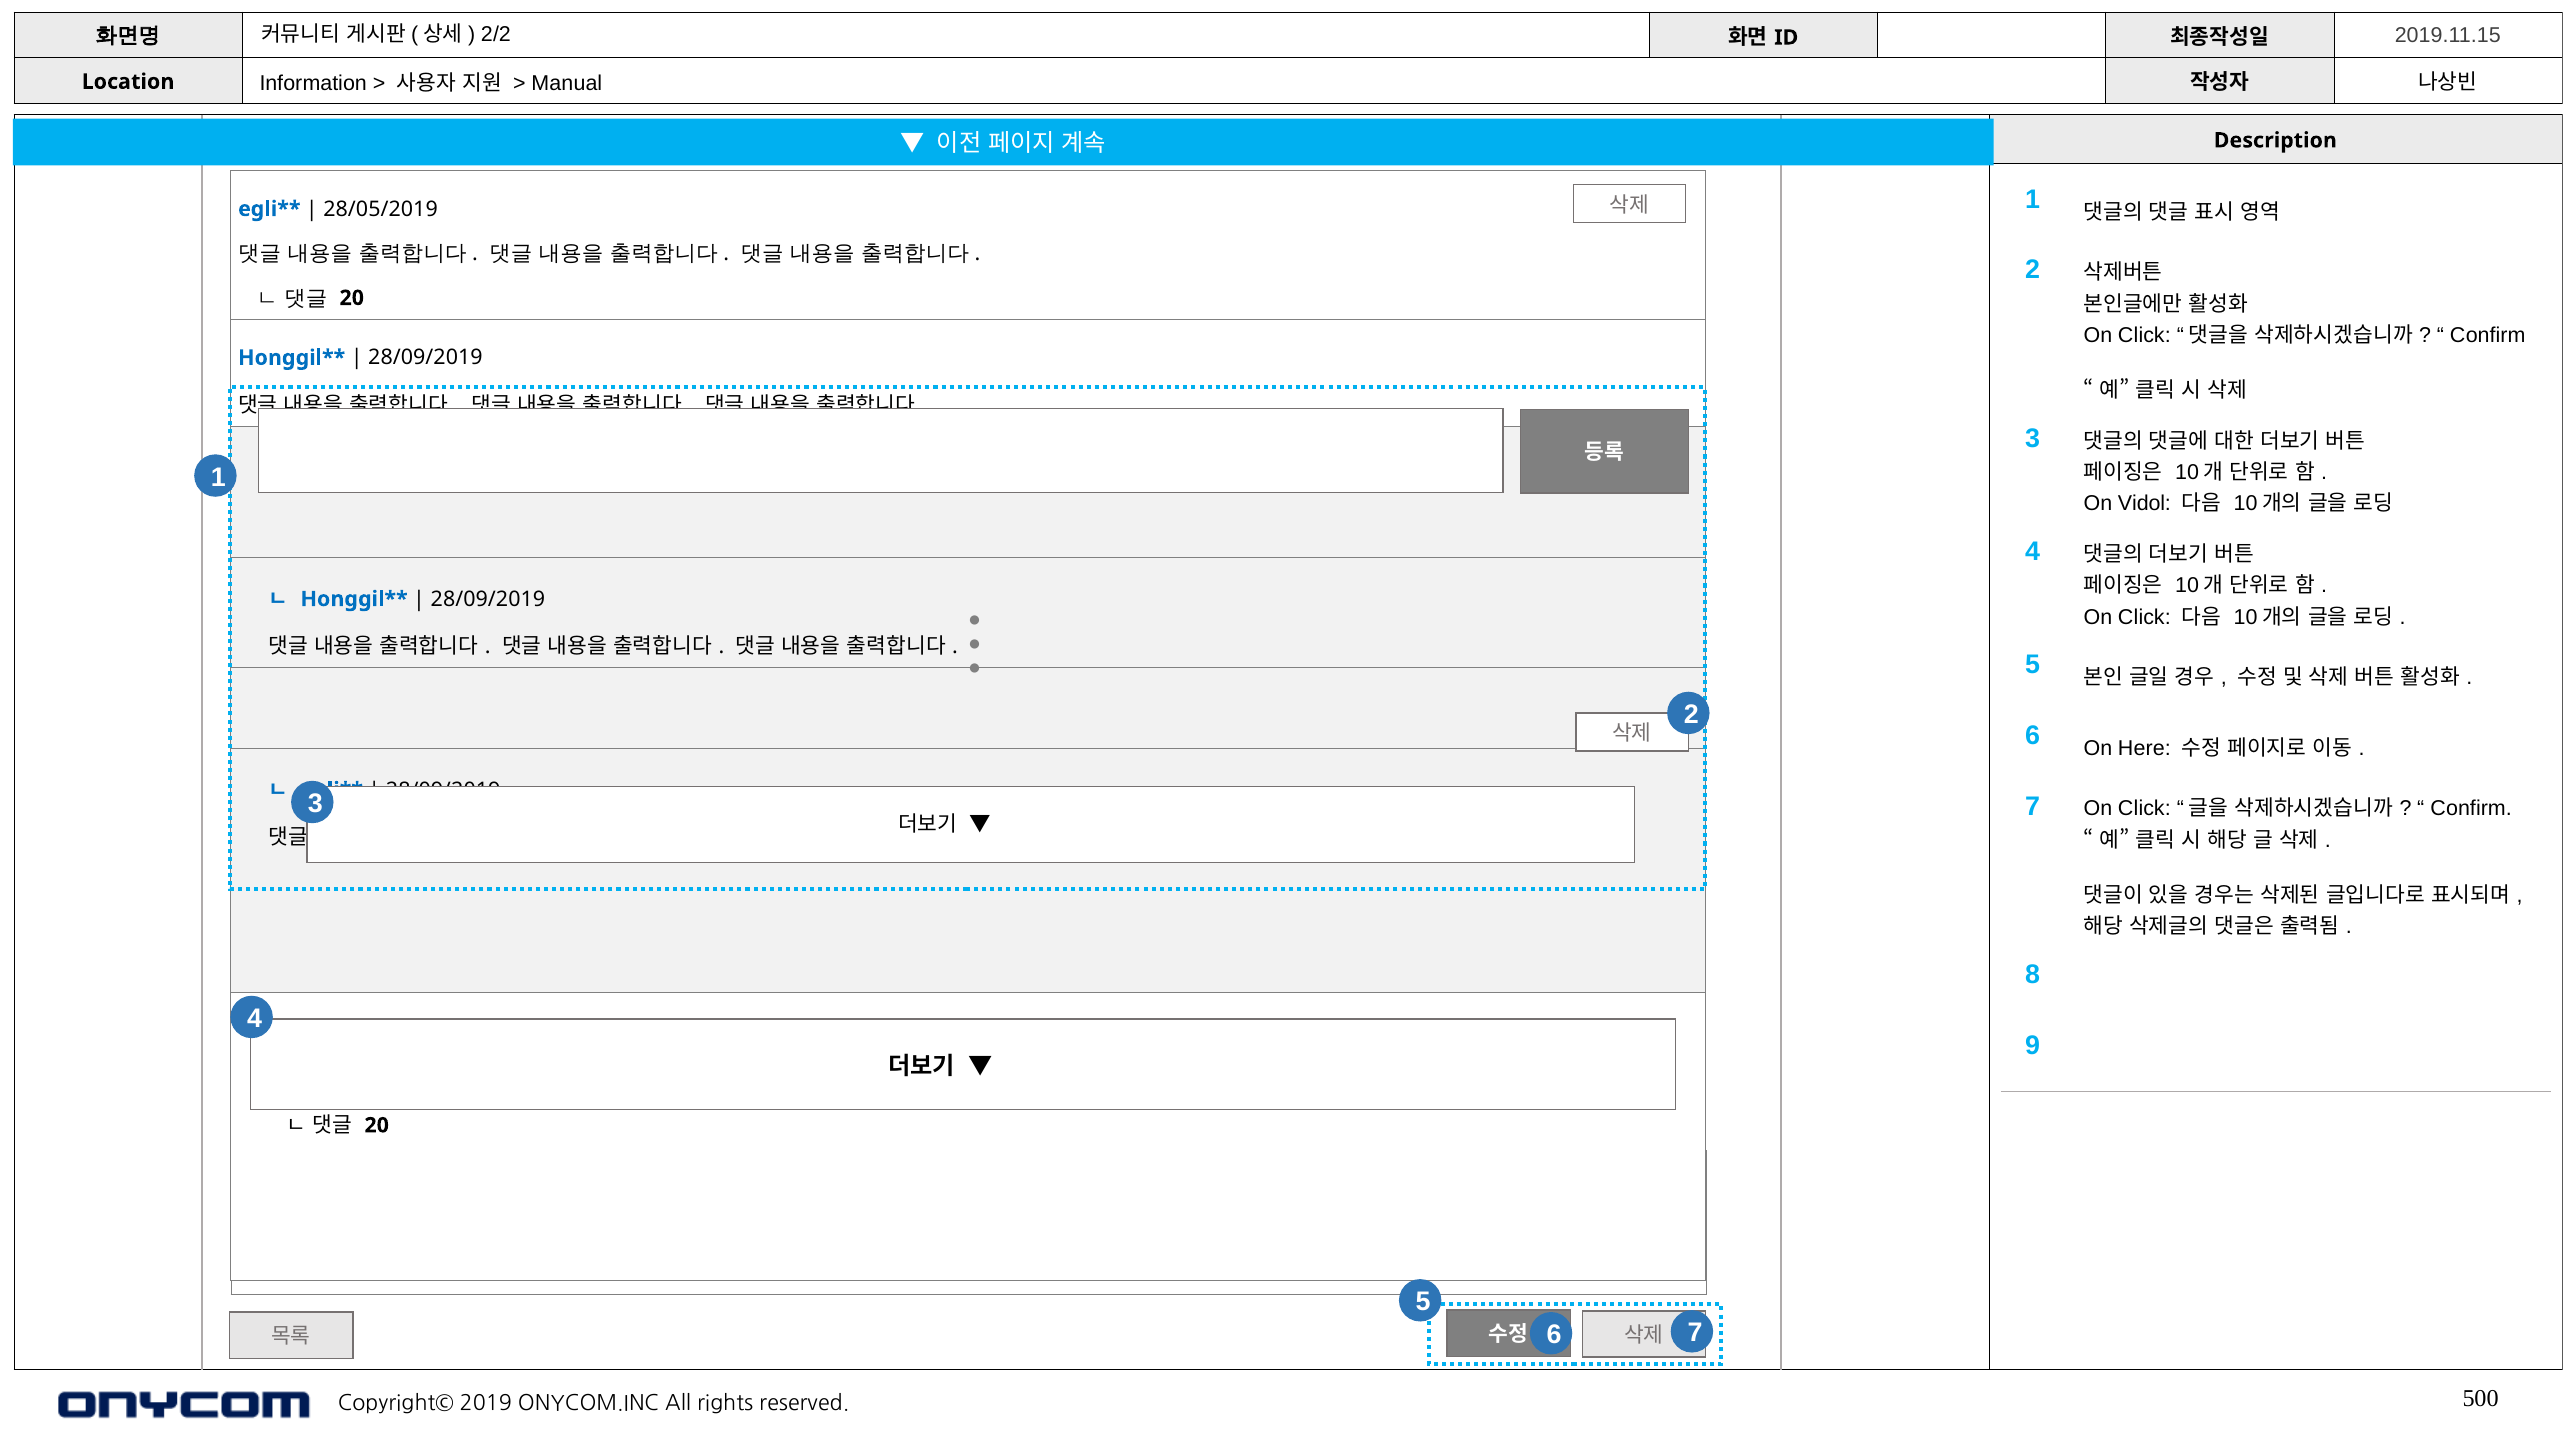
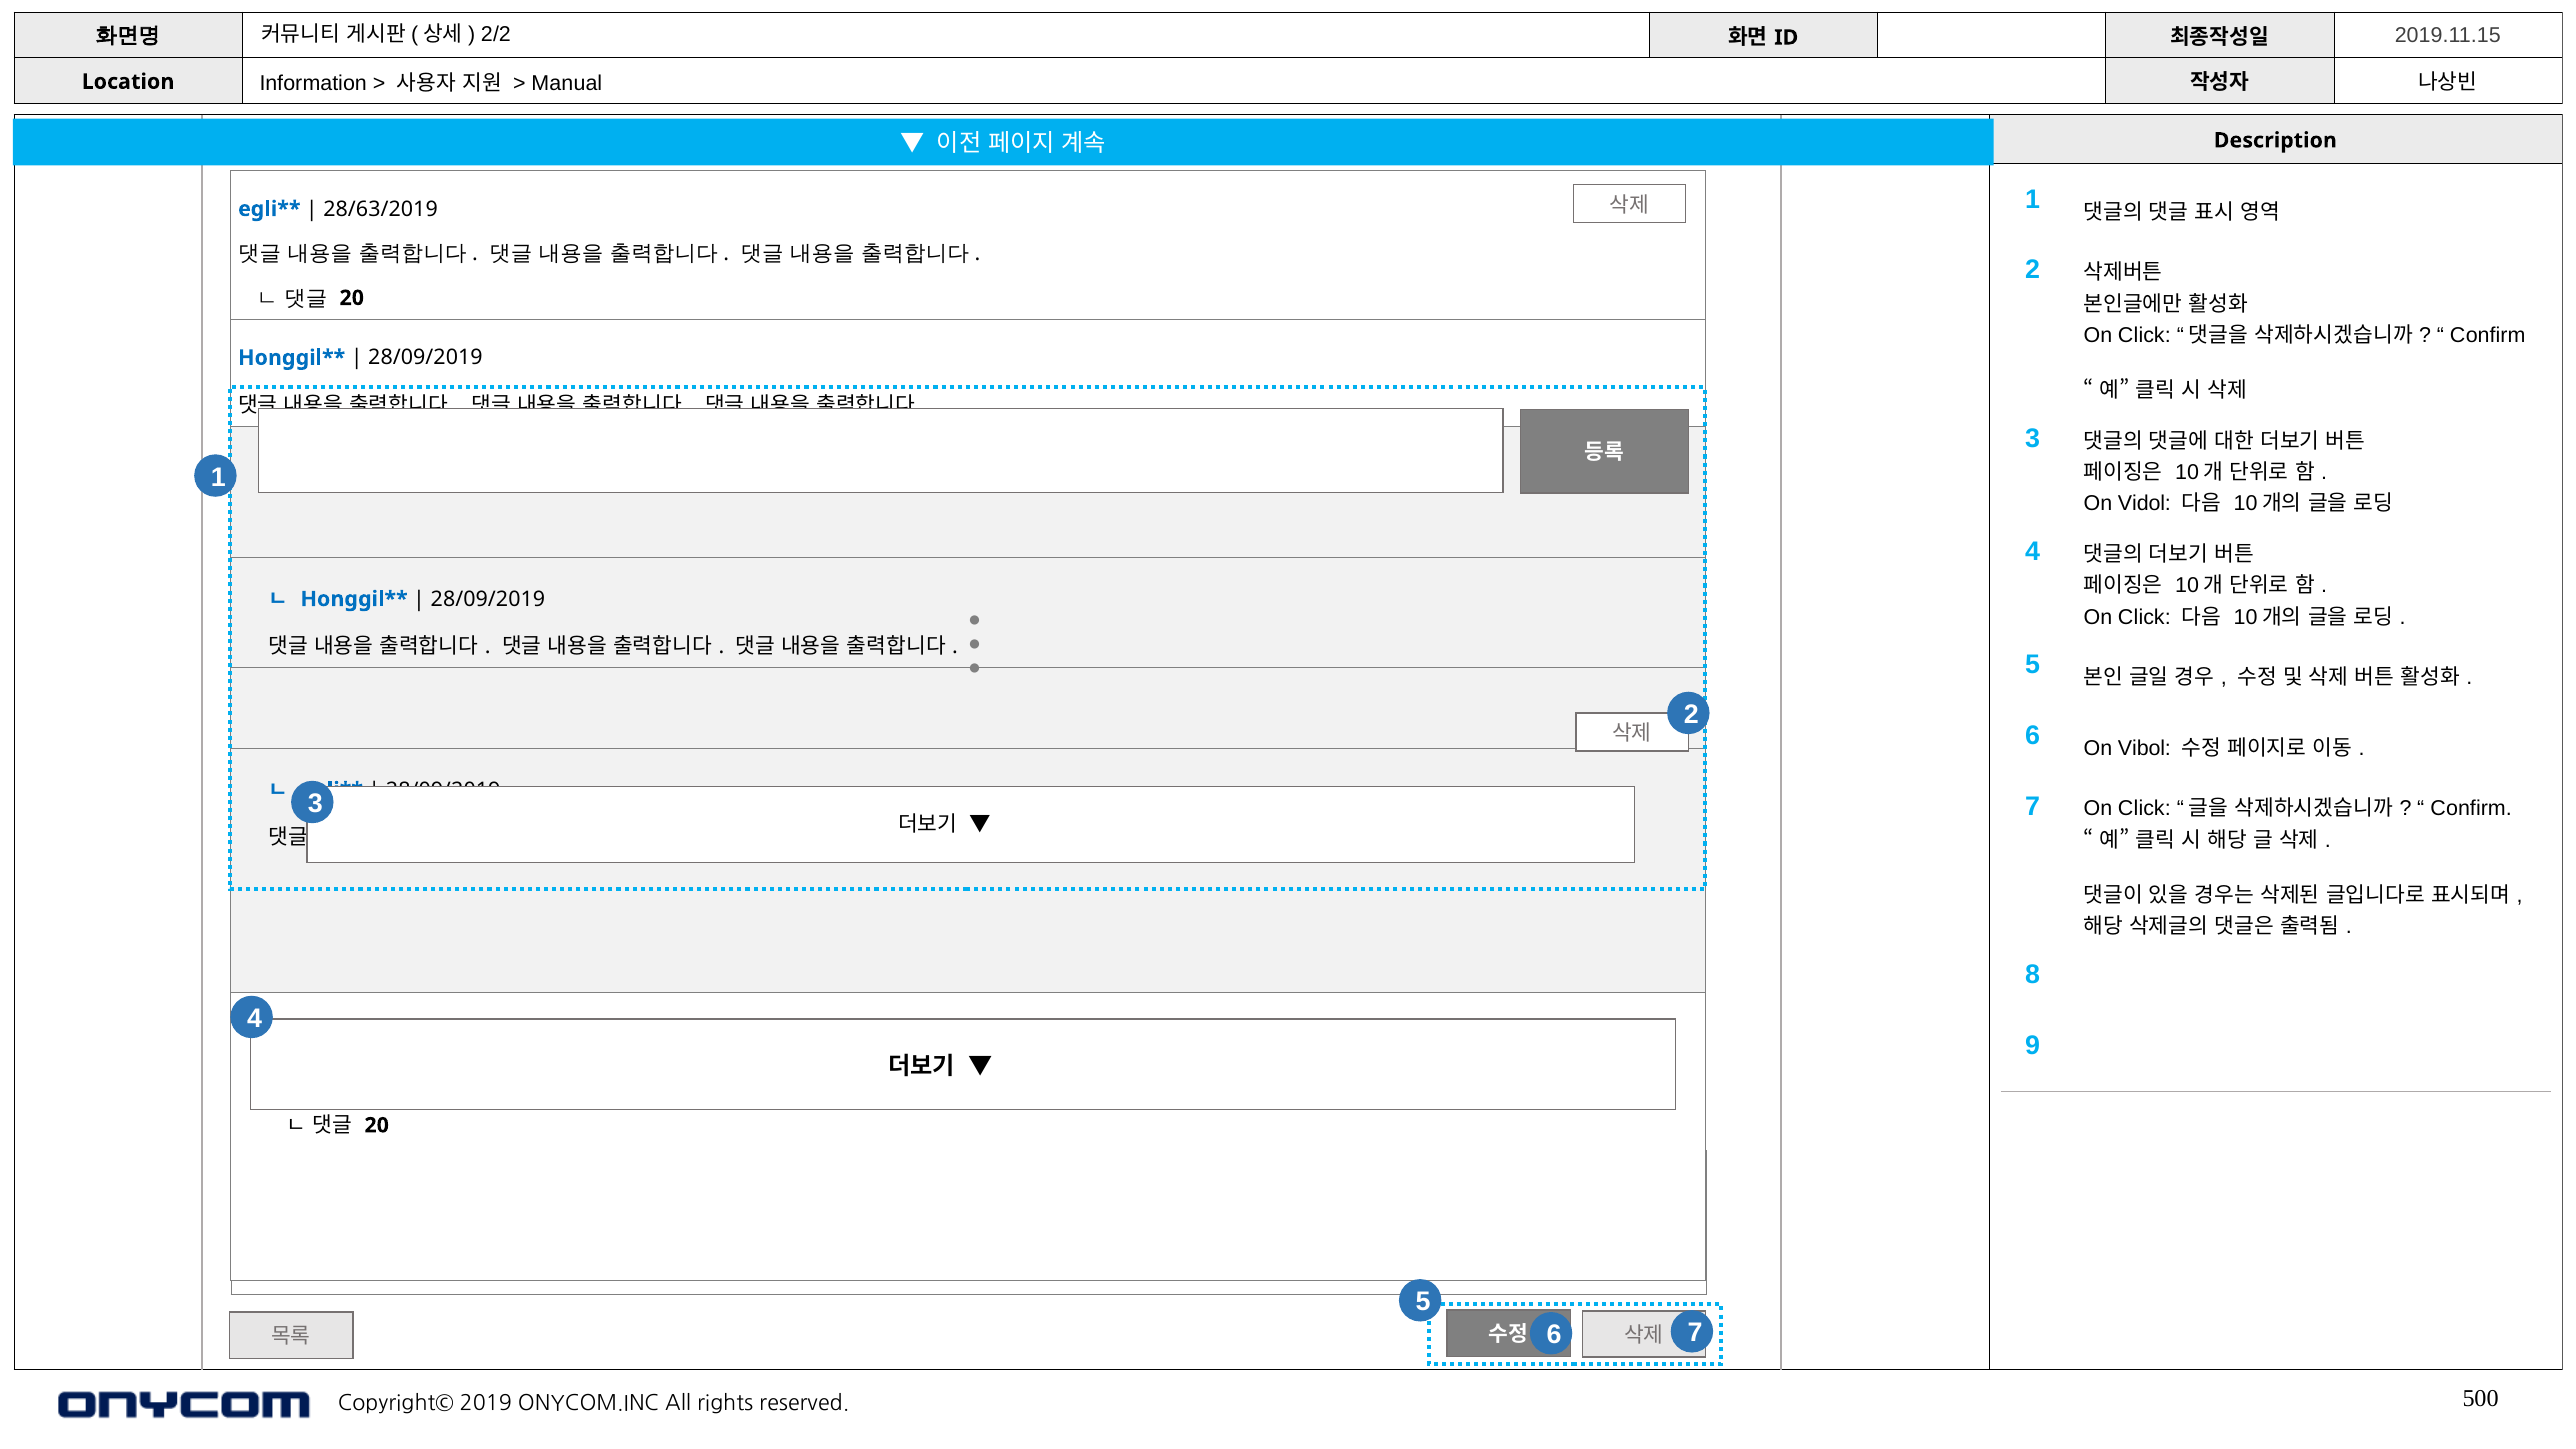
28/05/2019: 28/05/2019 -> 28/63/2019 (381, 209)
Here: Here -> Vibol (2144, 748)
